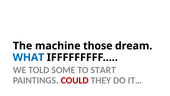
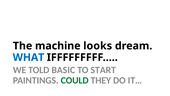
those: those -> looks (98, 46)
SOME: SOME -> BASIC (63, 70)
COULD colour: red -> green (75, 80)
